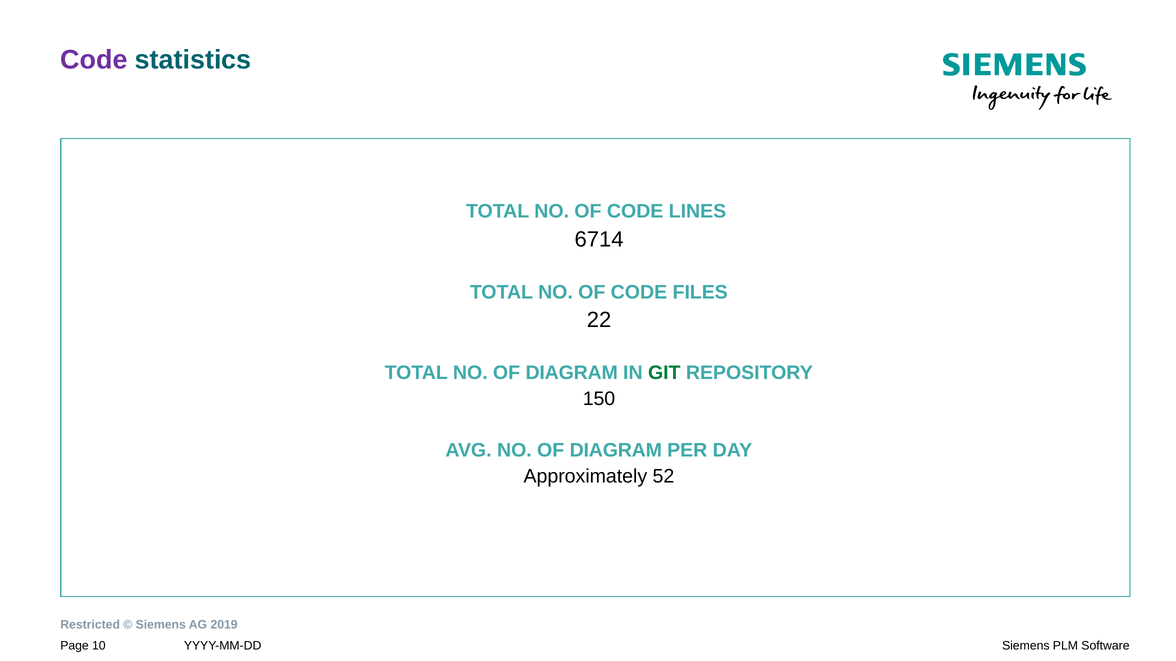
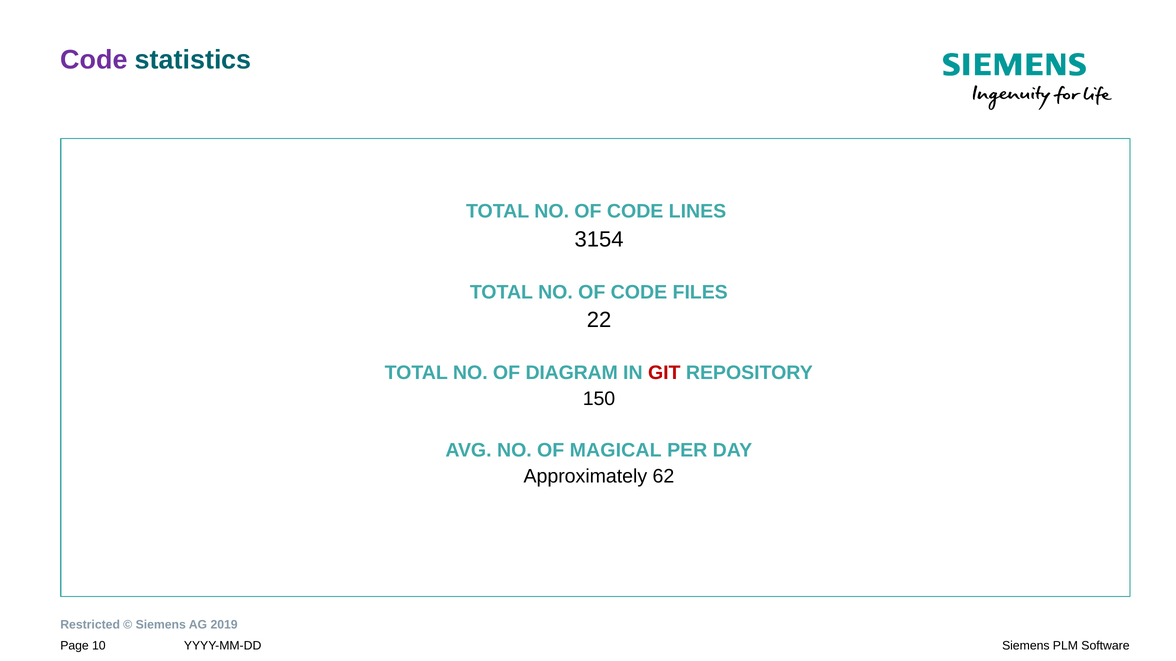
6714: 6714 -> 3154 (599, 239)
GIT colour: green -> red (664, 373)
AVG NO OF DIAGRAM: DIAGRAM -> MAGICAL (616, 450)
52: 52 -> 62 (663, 476)
